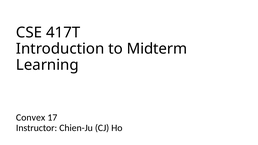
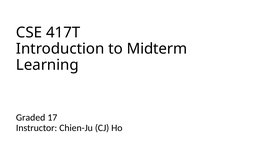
Convex: Convex -> Graded (31, 118)
